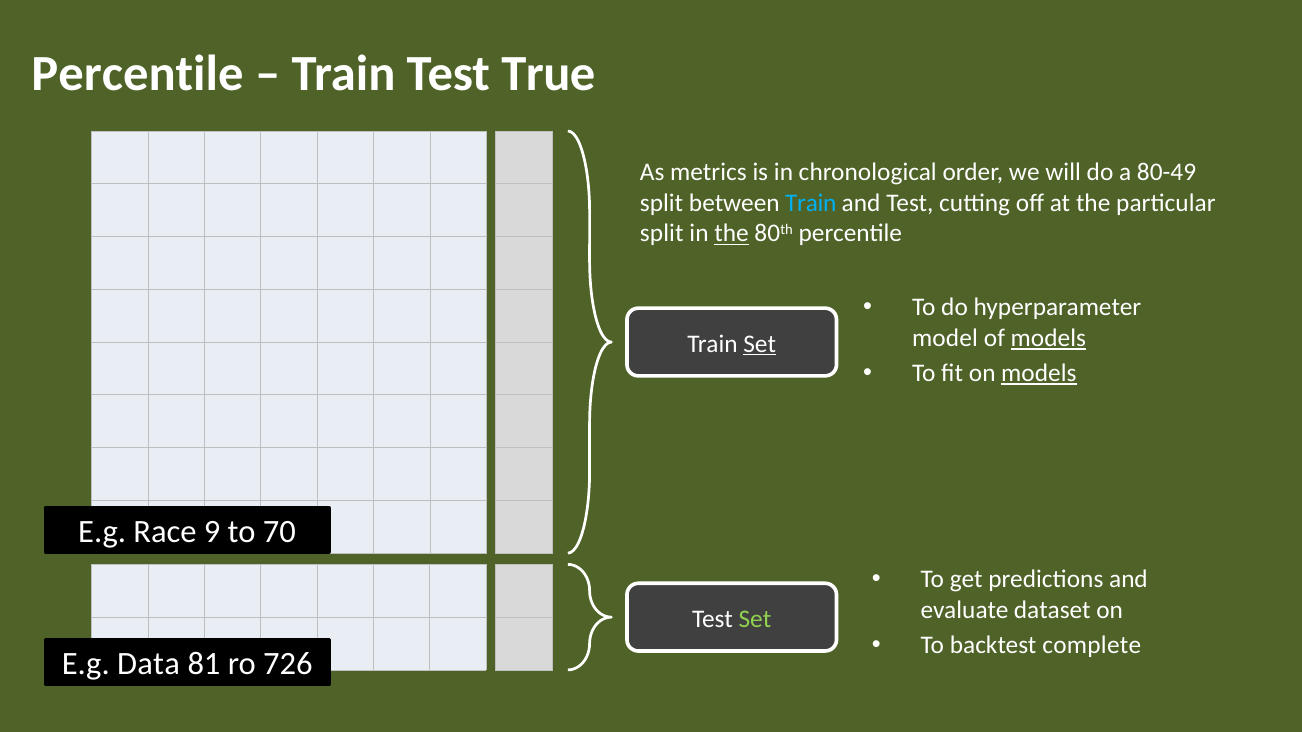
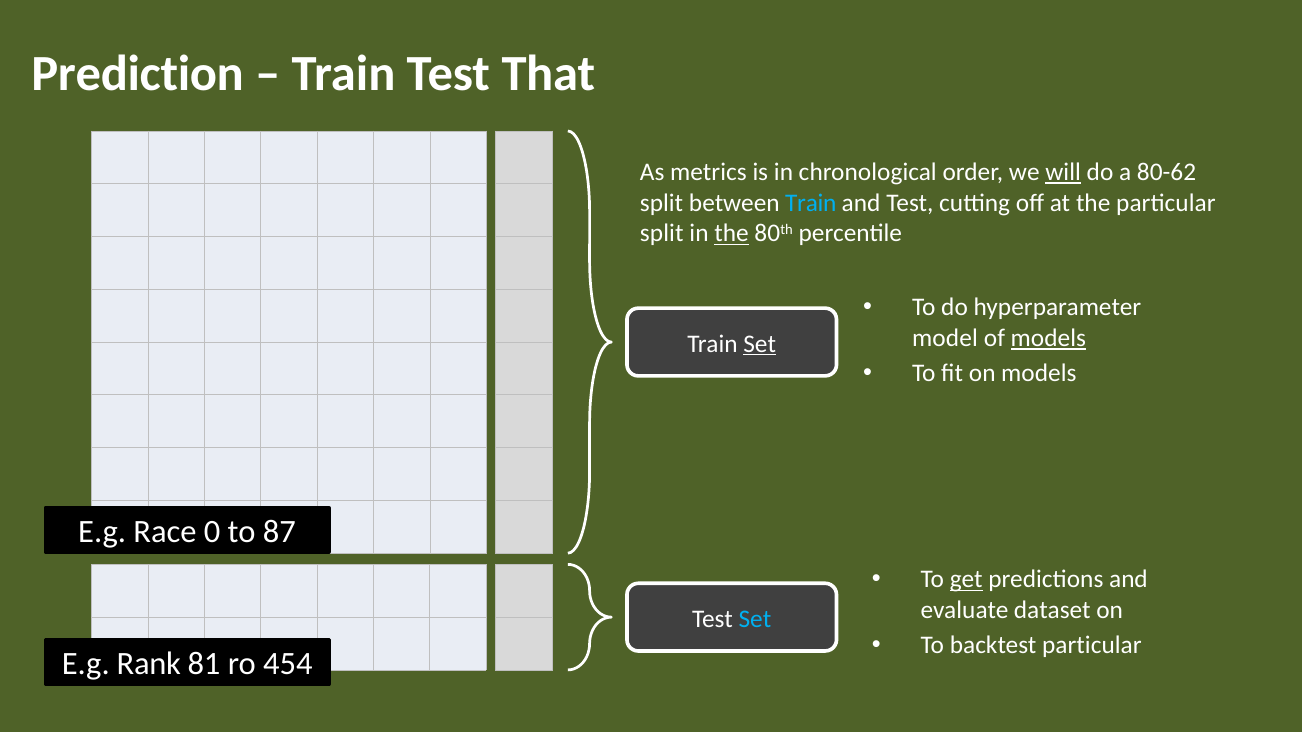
Percentile: Percentile -> Prediction (138, 74)
True: True -> That (548, 74)
will underline: none -> present (1063, 172)
80-49: 80-49 -> 80-62 (1166, 172)
models underline: present -> none (1039, 374)
9: 9 -> 0 (212, 532)
70: 70 -> 87 (279, 532)
get underline: none -> present (966, 580)
Set colour: light green -> light blue (755, 619)
backtest complete: complete -> particular (1092, 646)
Data: Data -> Rank (149, 664)
726: 726 -> 454 (288, 664)
